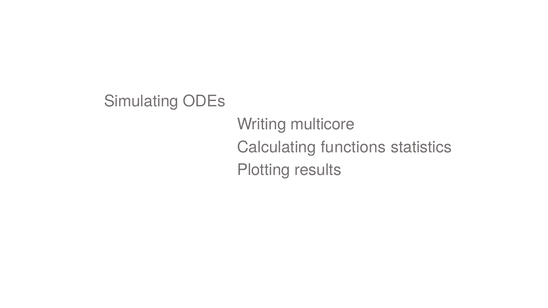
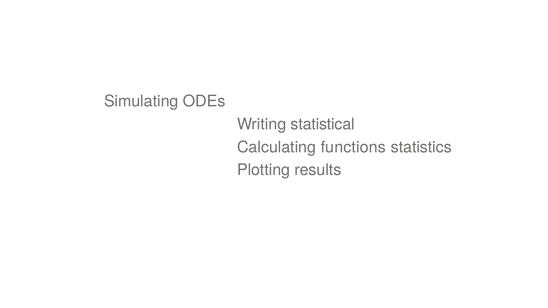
multicore: multicore -> statistical (323, 124)
